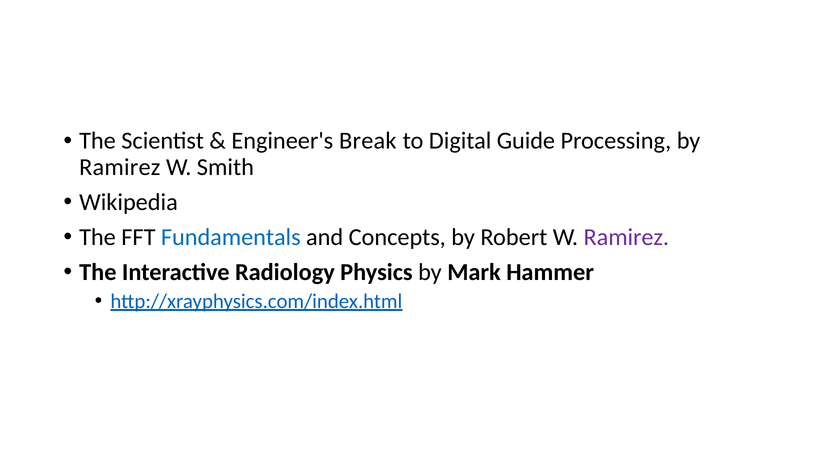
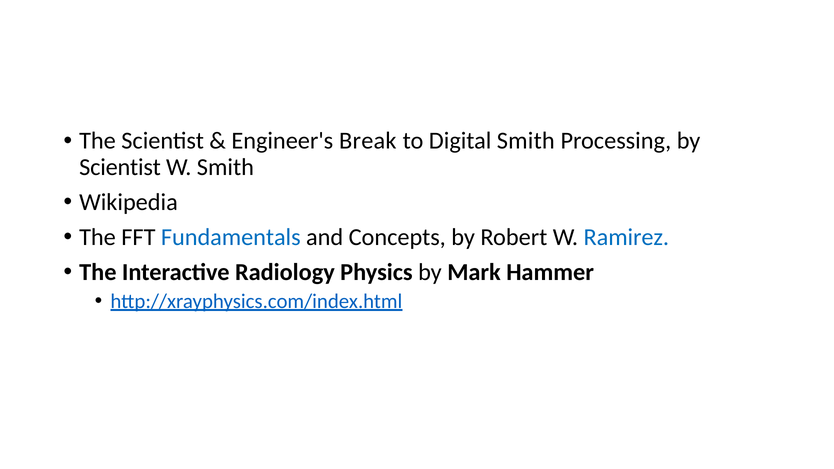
Digital Guide: Guide -> Smith (526, 141)
Ramirez: Ramirez -> Scientist (120, 167)
Ramirez colour: purple -> blue (626, 237)
